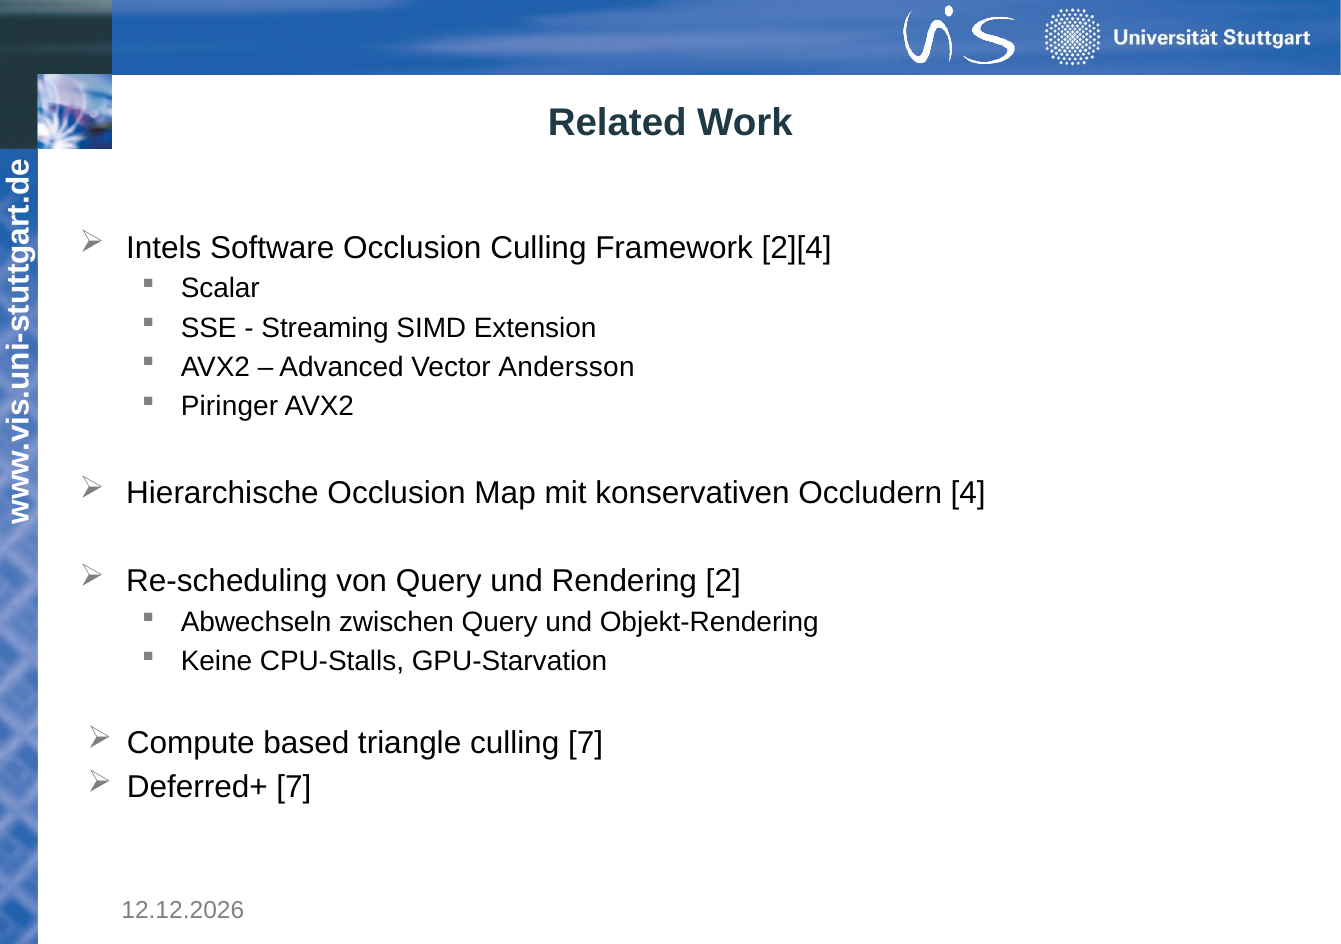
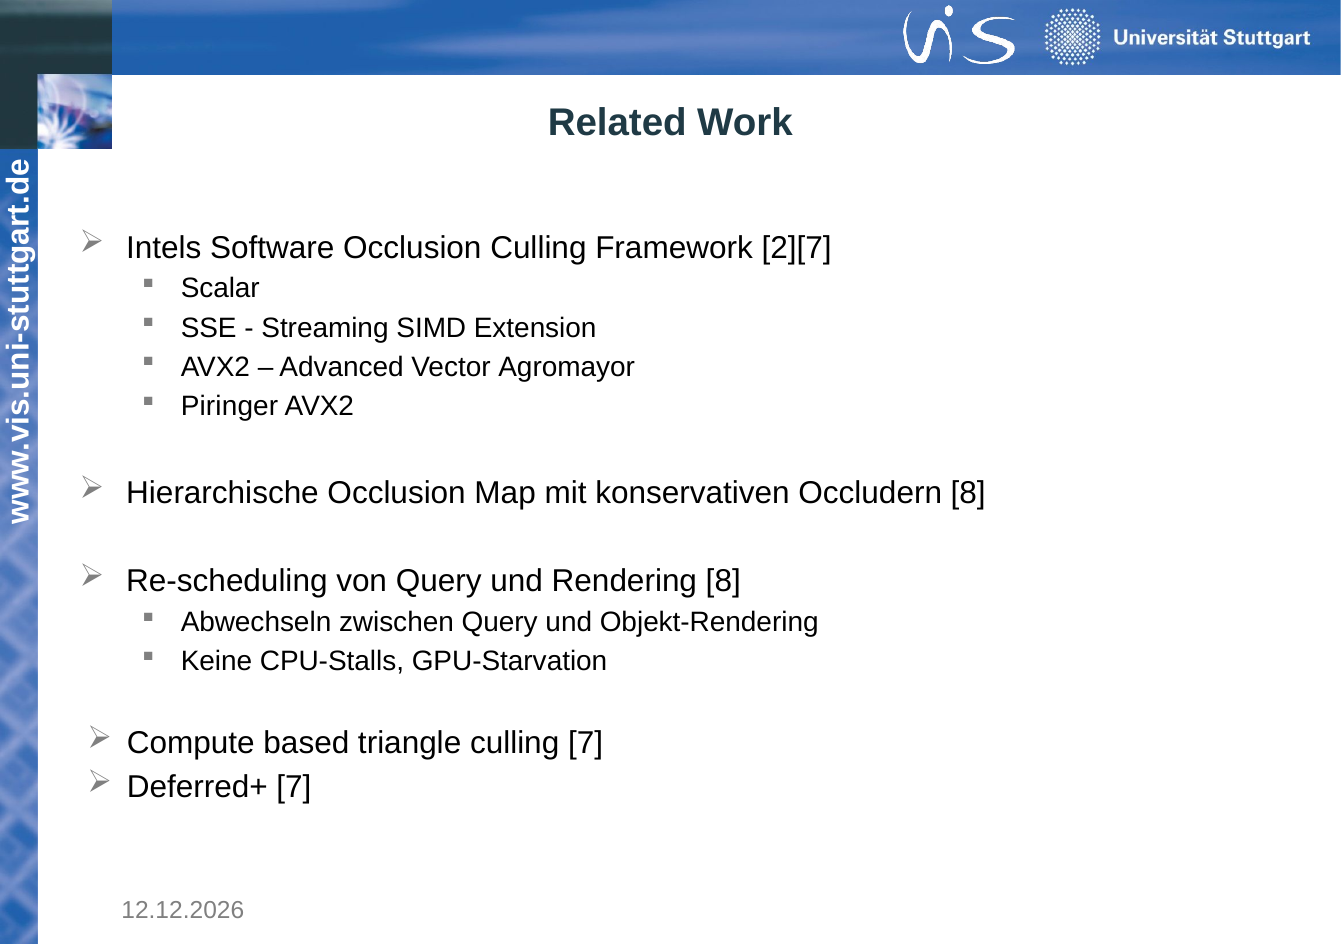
2][4: 2][4 -> 2][7 (797, 248)
Andersson: Andersson -> Agromayor (567, 367)
Occludern 4: 4 -> 8 (968, 493)
Rendering 2: 2 -> 8 (723, 581)
